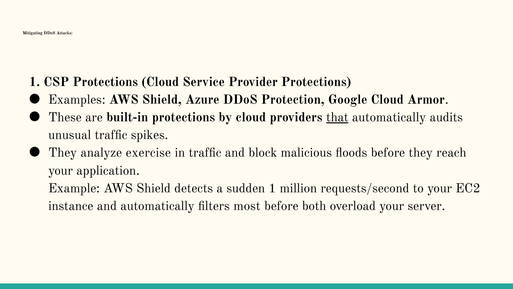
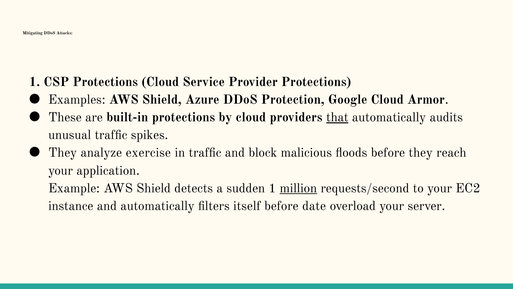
million underline: none -> present (298, 188)
most: most -> itself (247, 206)
both: both -> date (314, 206)
